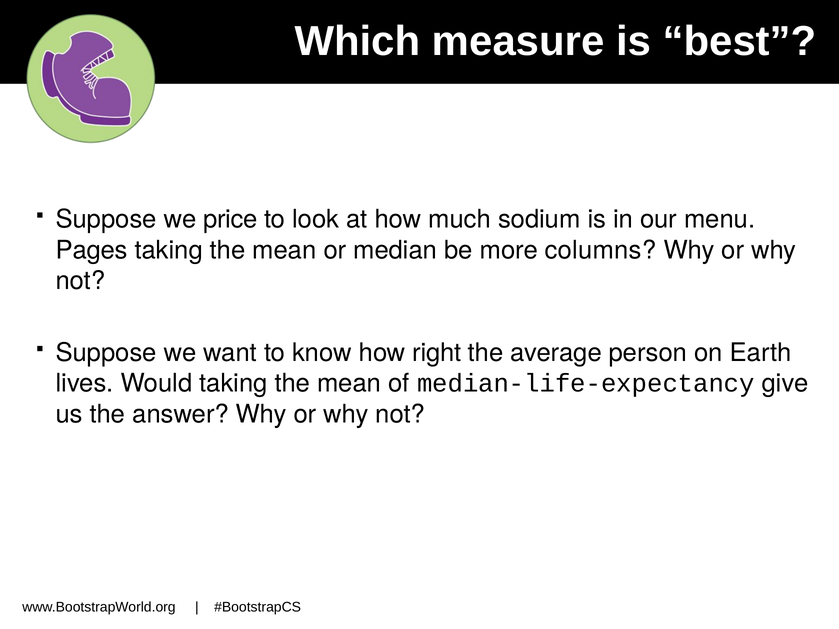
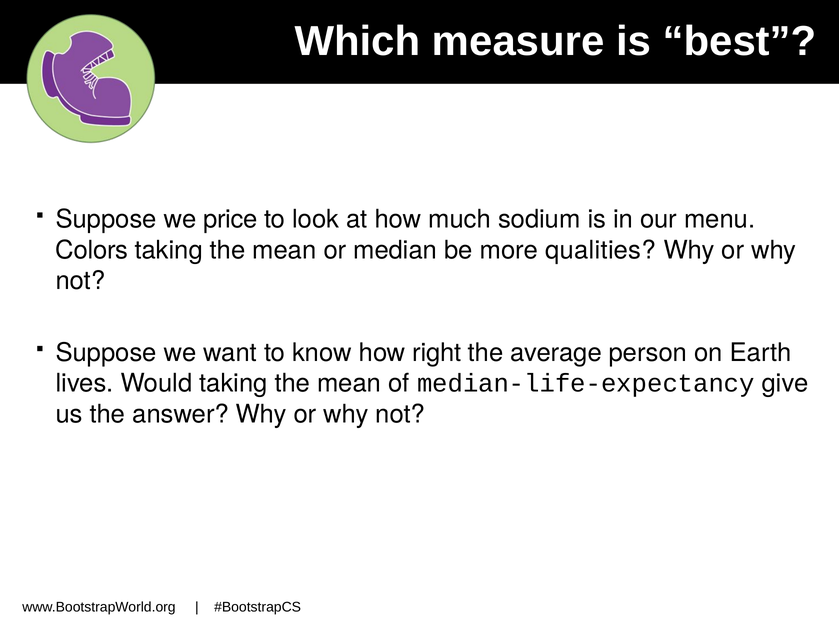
Pages: Pages -> Colors (92, 250)
columns: columns -> qualities (601, 250)
